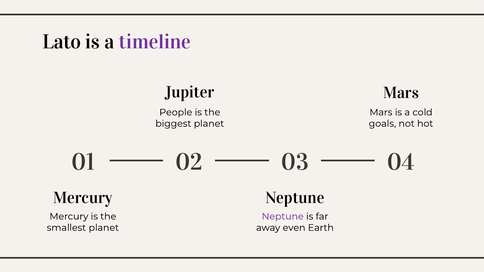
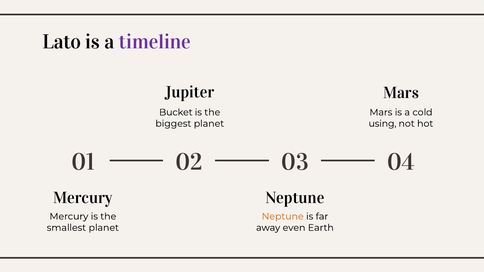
People: People -> Bucket (176, 112)
goals: goals -> using (382, 124)
Neptune colour: purple -> orange (283, 217)
